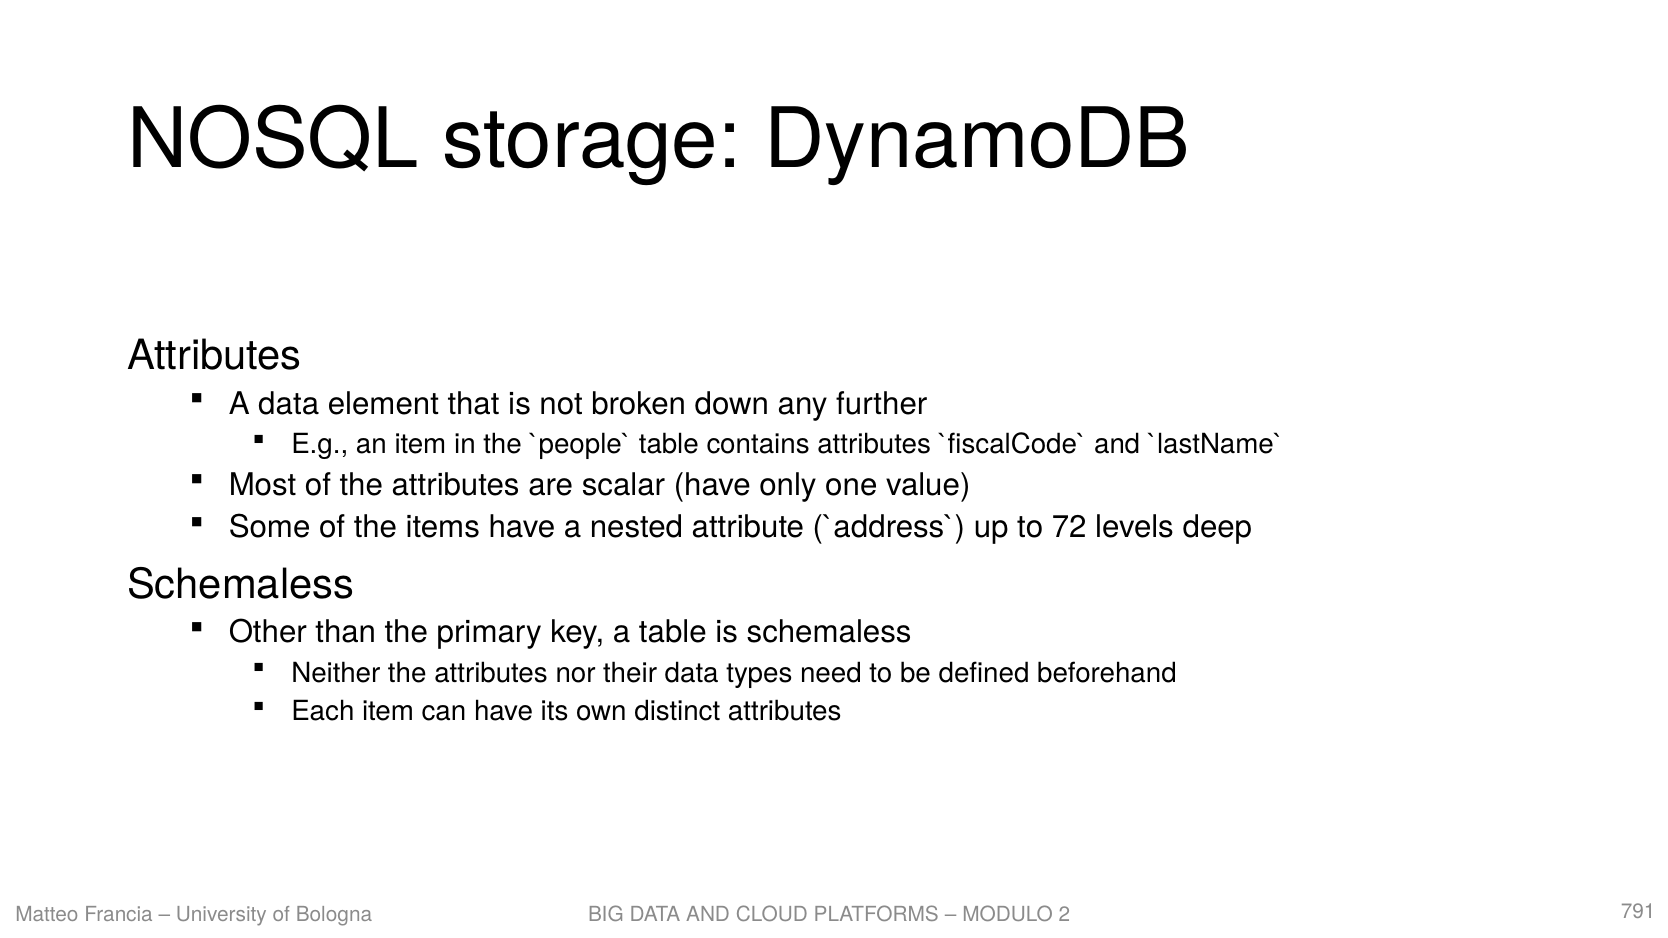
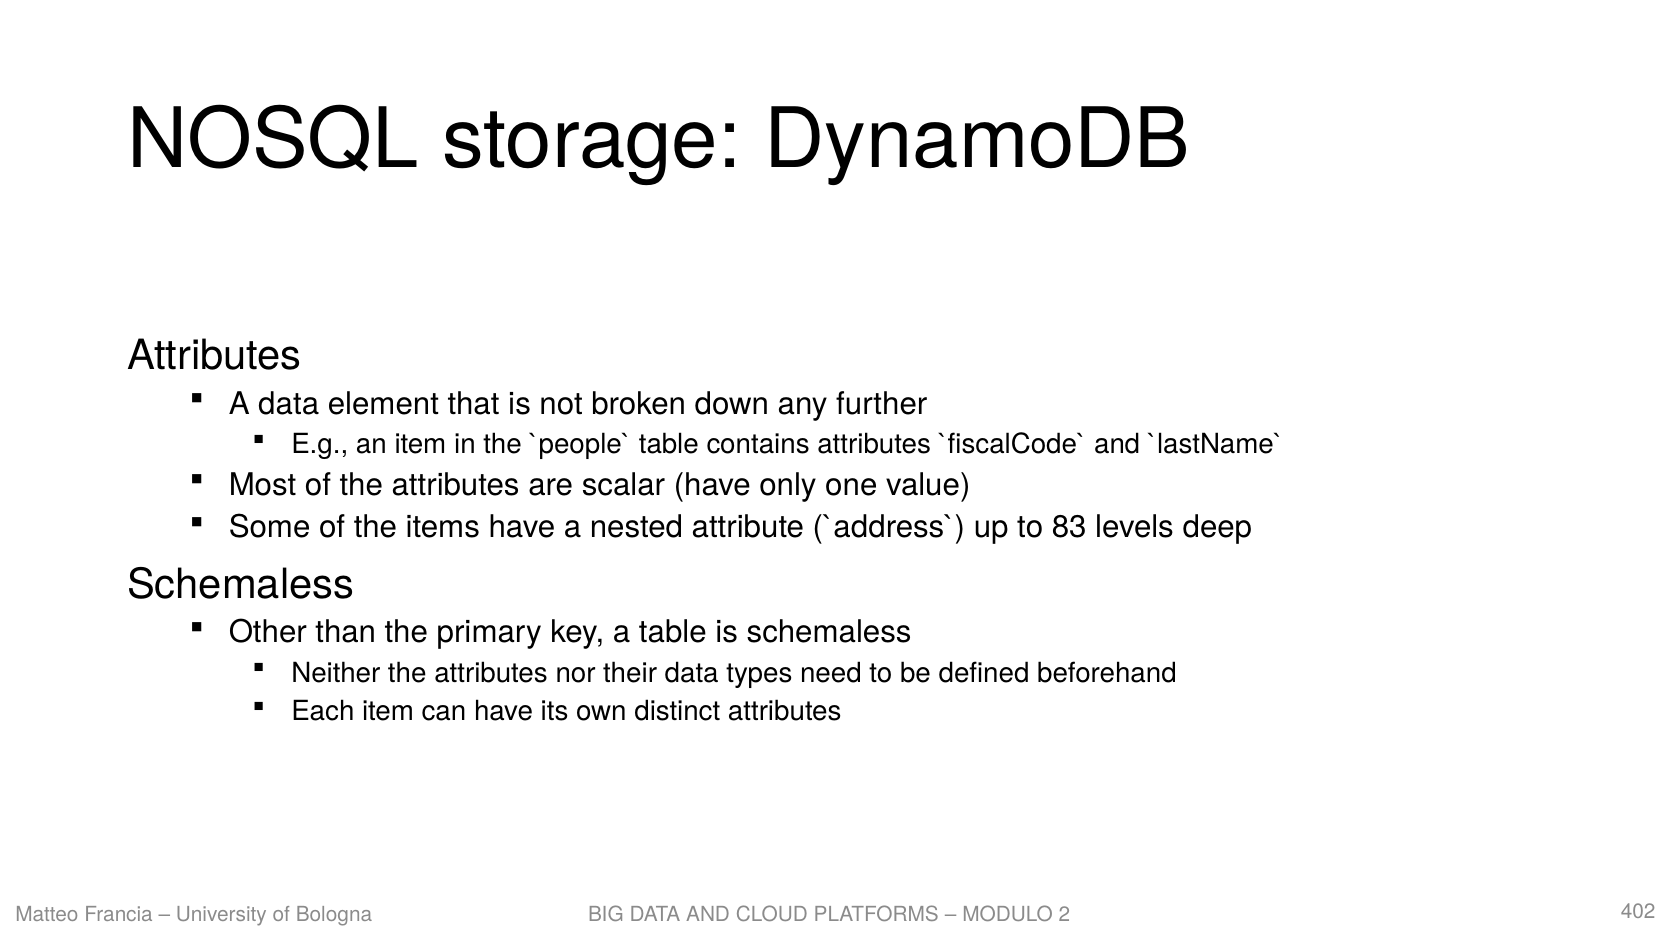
72: 72 -> 83 (1069, 528)
791: 791 -> 402 (1638, 912)
